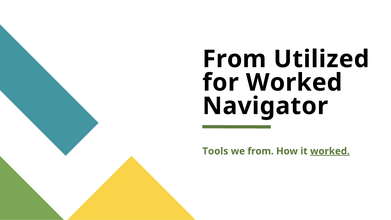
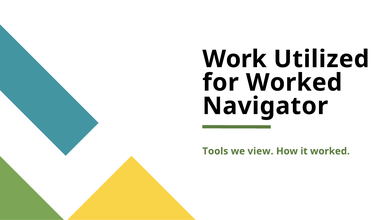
From: From -> Work (235, 59)
we from: from -> view (260, 151)
worked underline: present -> none (330, 151)
